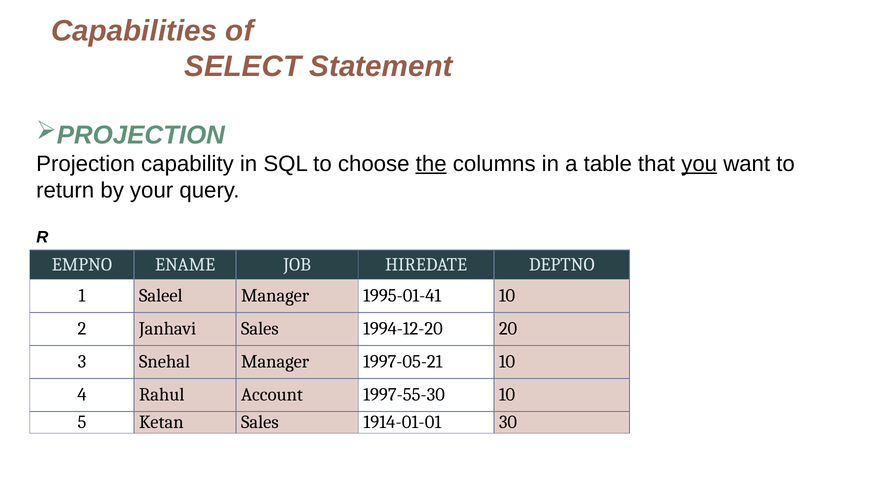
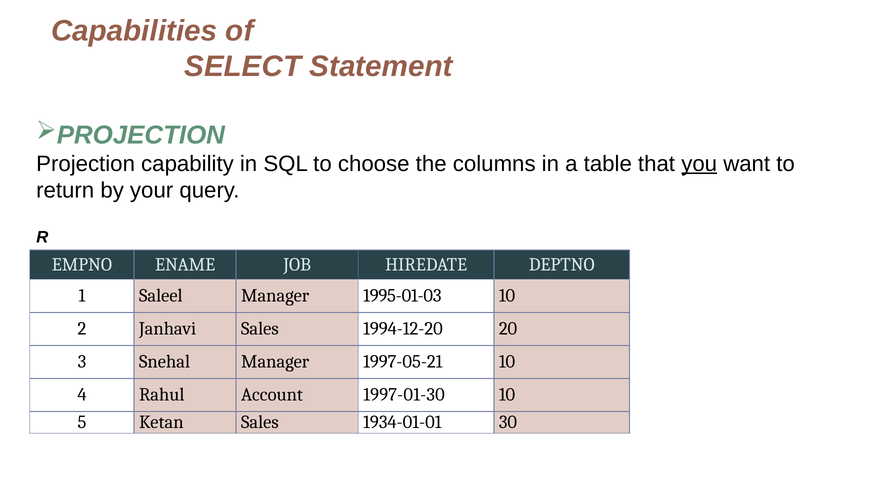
the underline: present -> none (431, 164)
1995-01-41: 1995-01-41 -> 1995-01-03 (402, 296)
1997-55-30: 1997-55-30 -> 1997-01-30 (404, 395)
1914-01-01: 1914-01-01 -> 1934-01-01 (402, 422)
